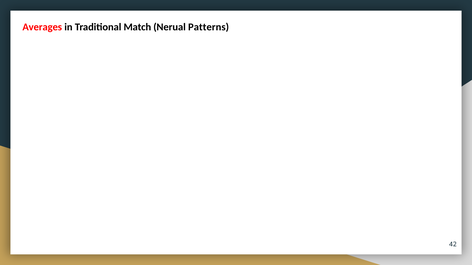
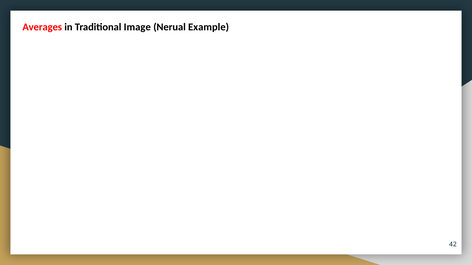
Match: Match -> Image (137, 27)
Patterns: Patterns -> Example (209, 27)
